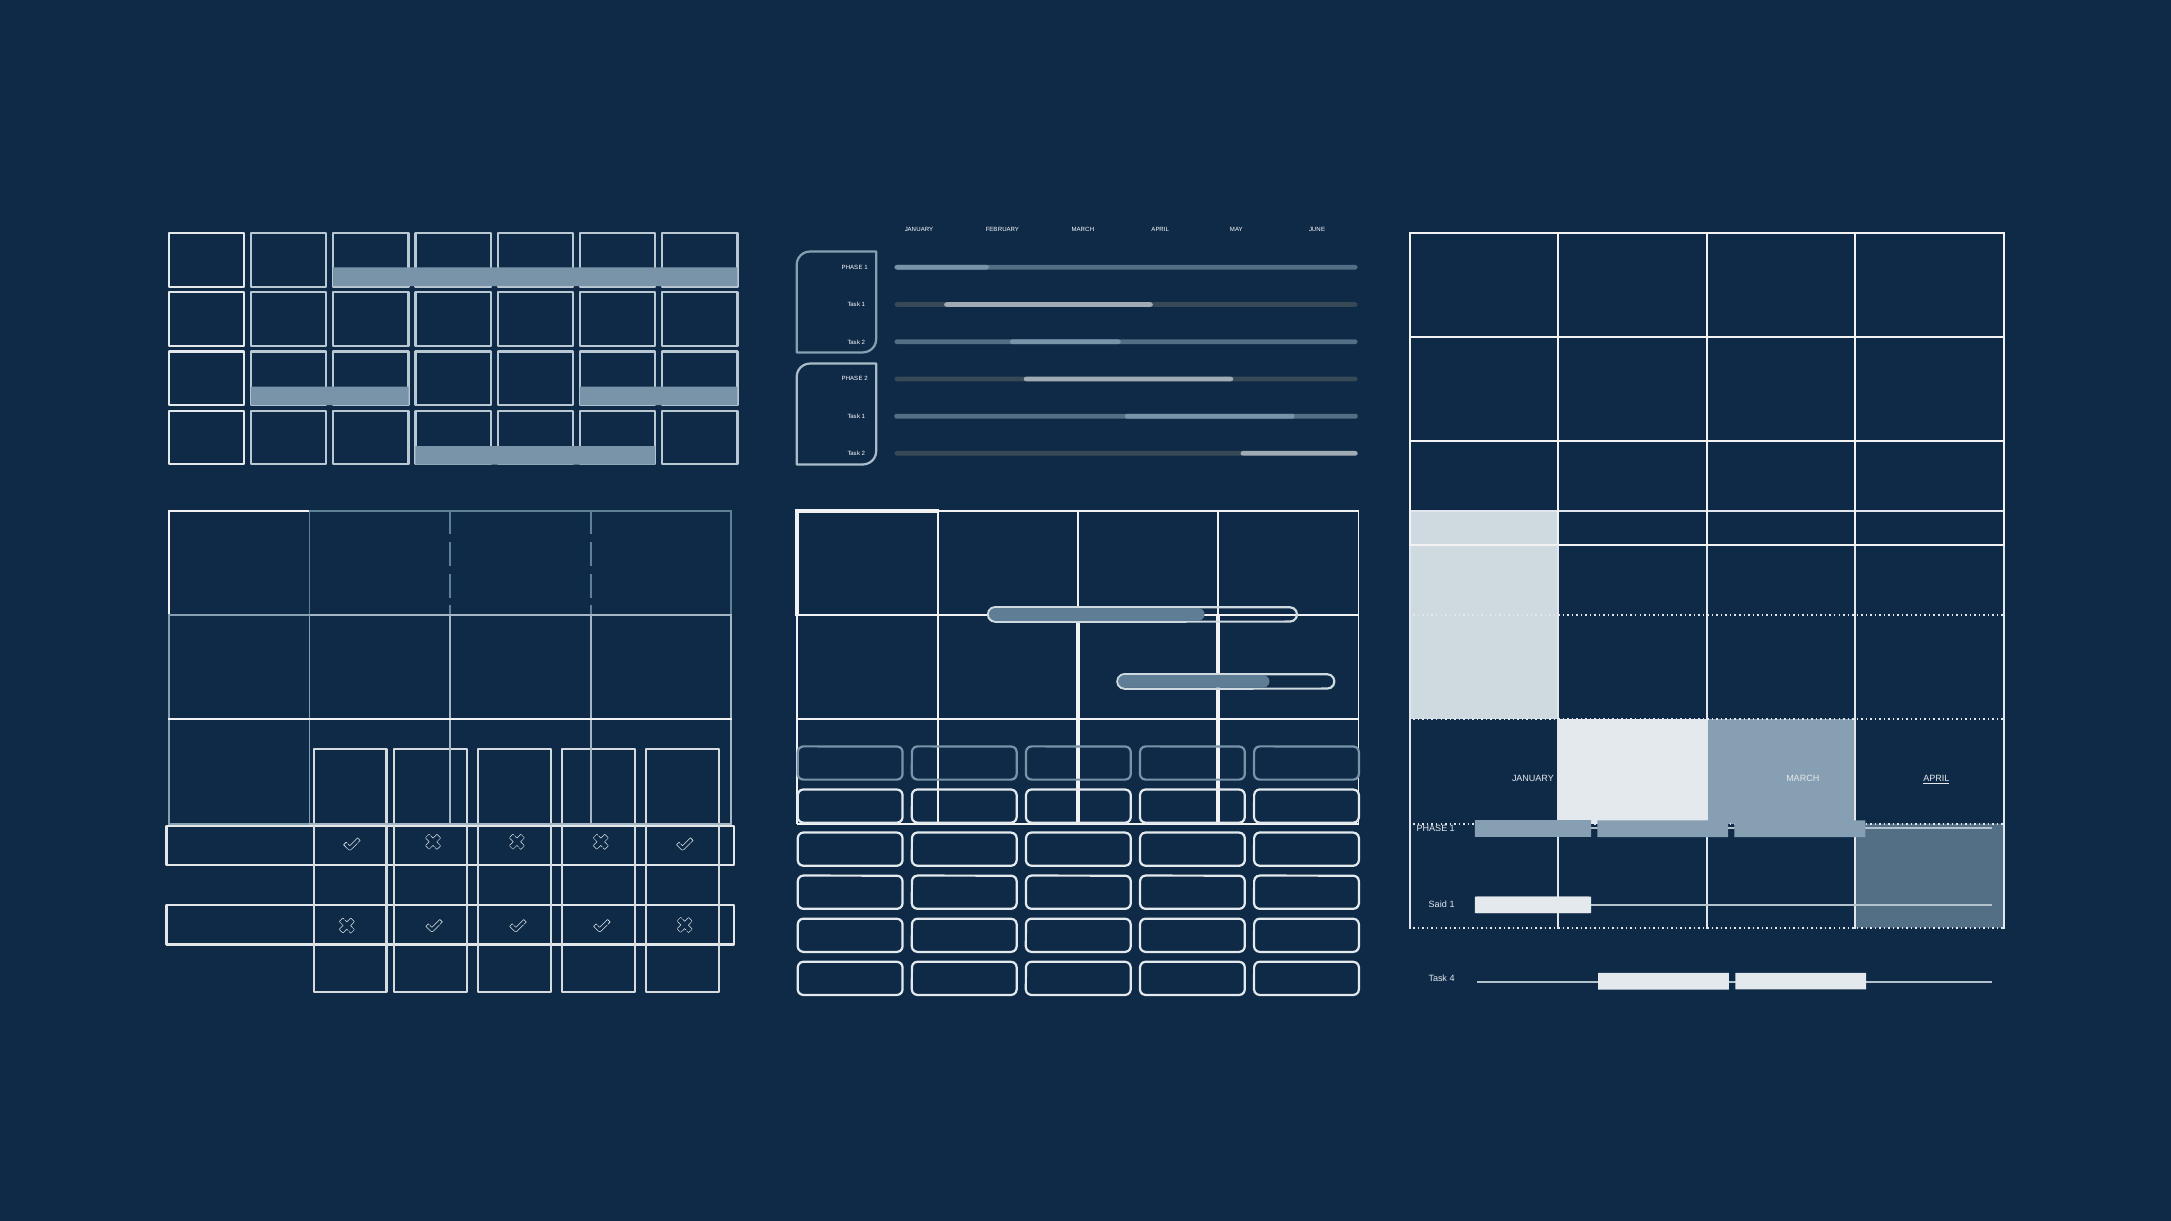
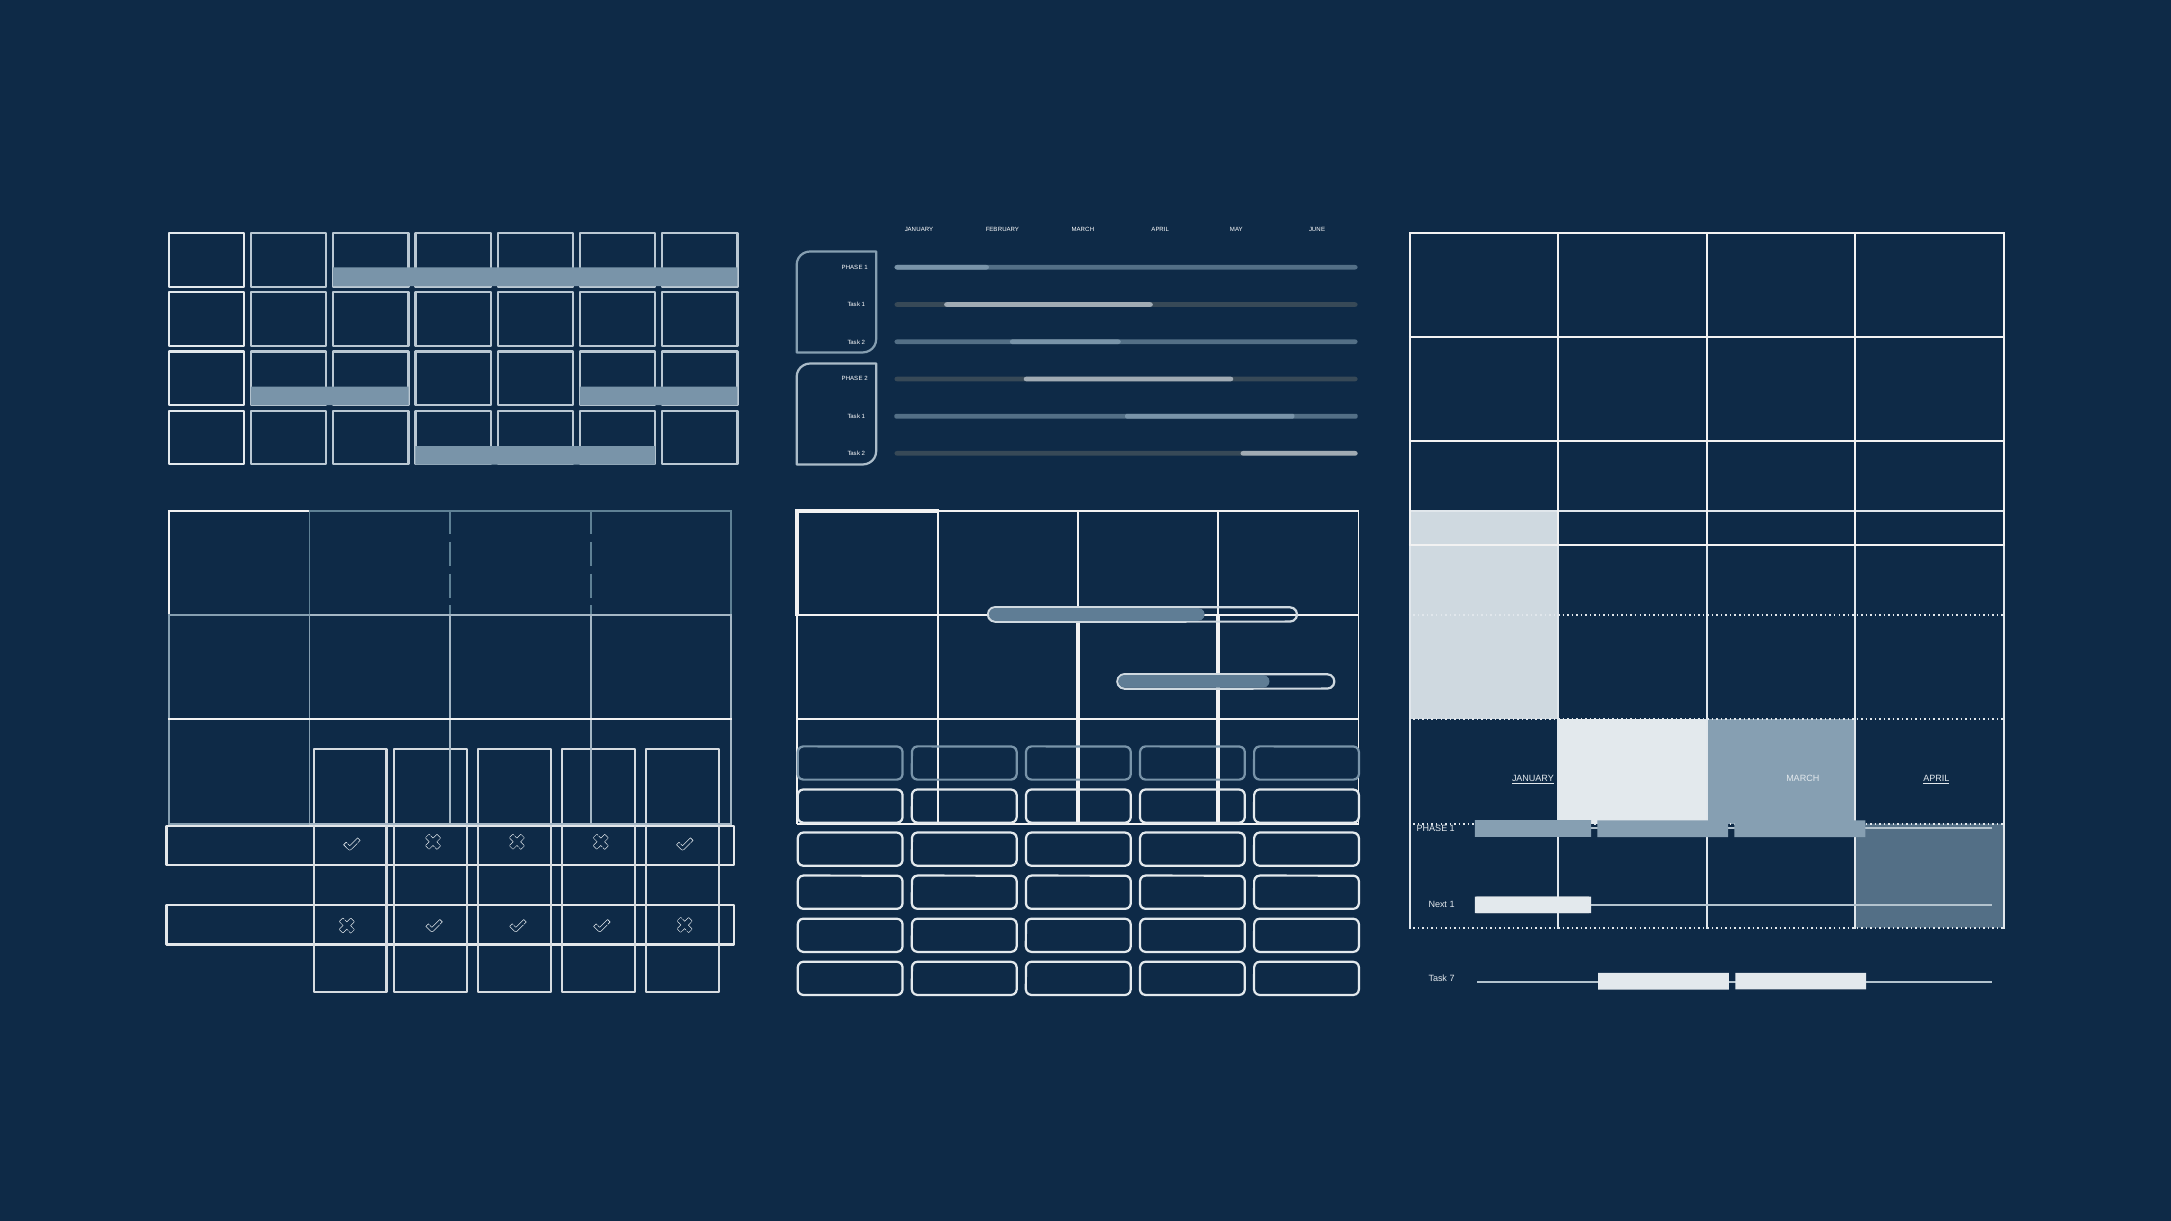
JANUARY underline: none -> present (1533, 779)
Said: Said -> Next (1438, 904)
4: 4 -> 7 (1452, 979)
